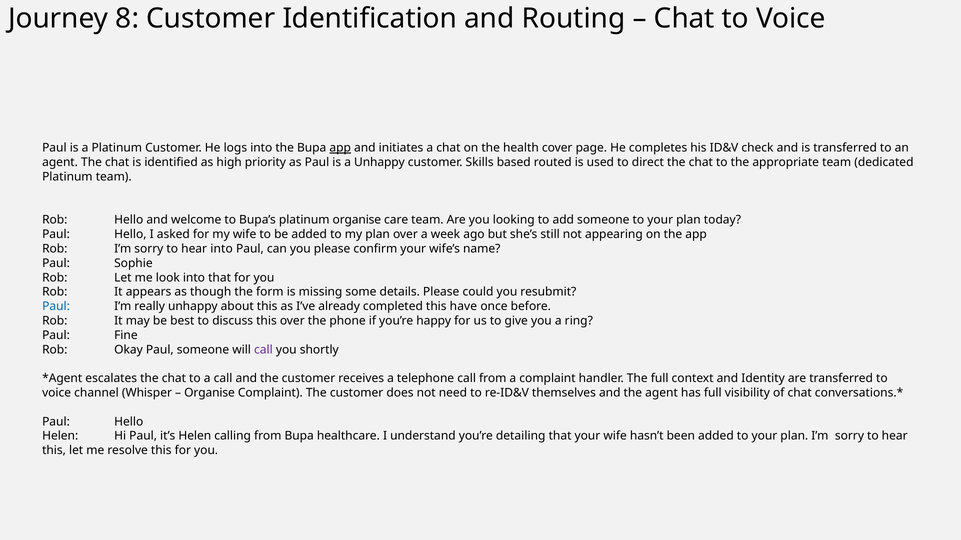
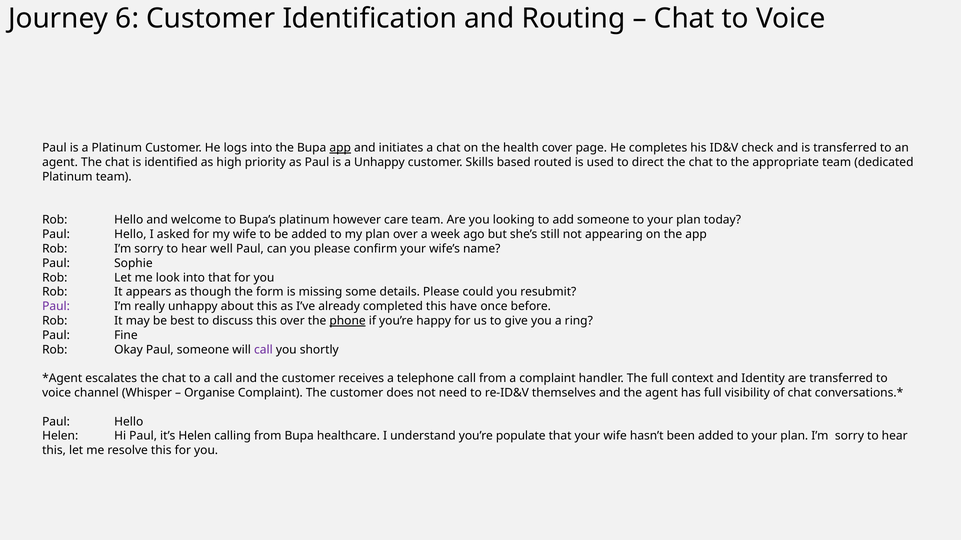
8: 8 -> 6 (127, 18)
platinum organise: organise -> however (357, 220)
hear into: into -> well (222, 249)
Paul colour: blue -> purple (56, 307)
phone underline: none -> present (348, 321)
detailing: detailing -> populate (521, 436)
